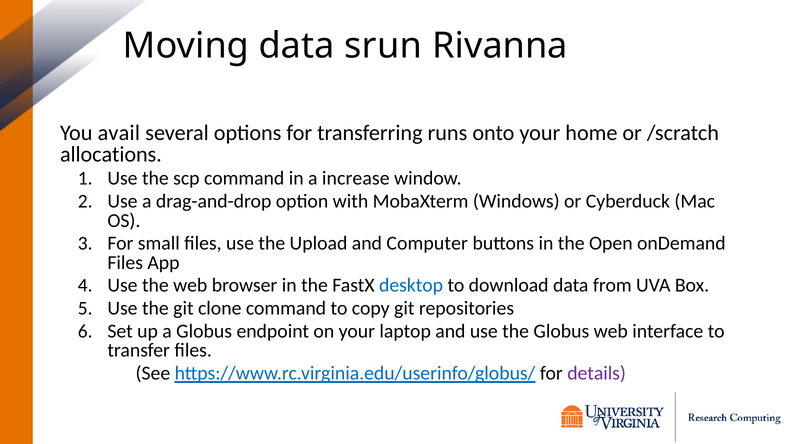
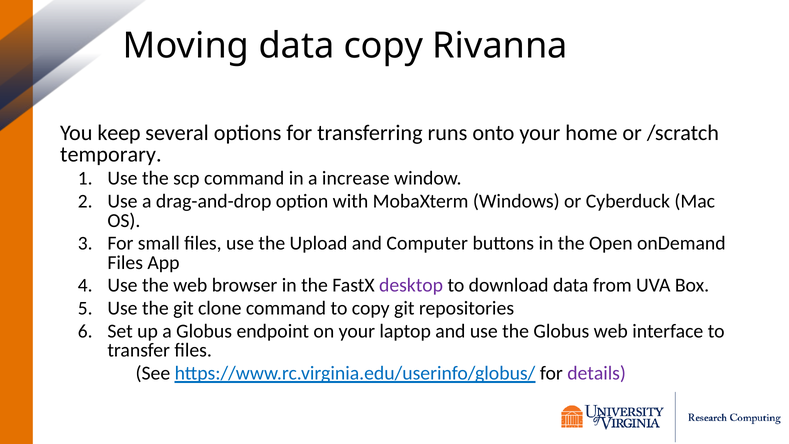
data srun: srun -> copy (383, 46)
avail: avail -> keep (119, 133)
allocations: allocations -> temporary (111, 154)
desktop colour: blue -> purple (411, 285)
